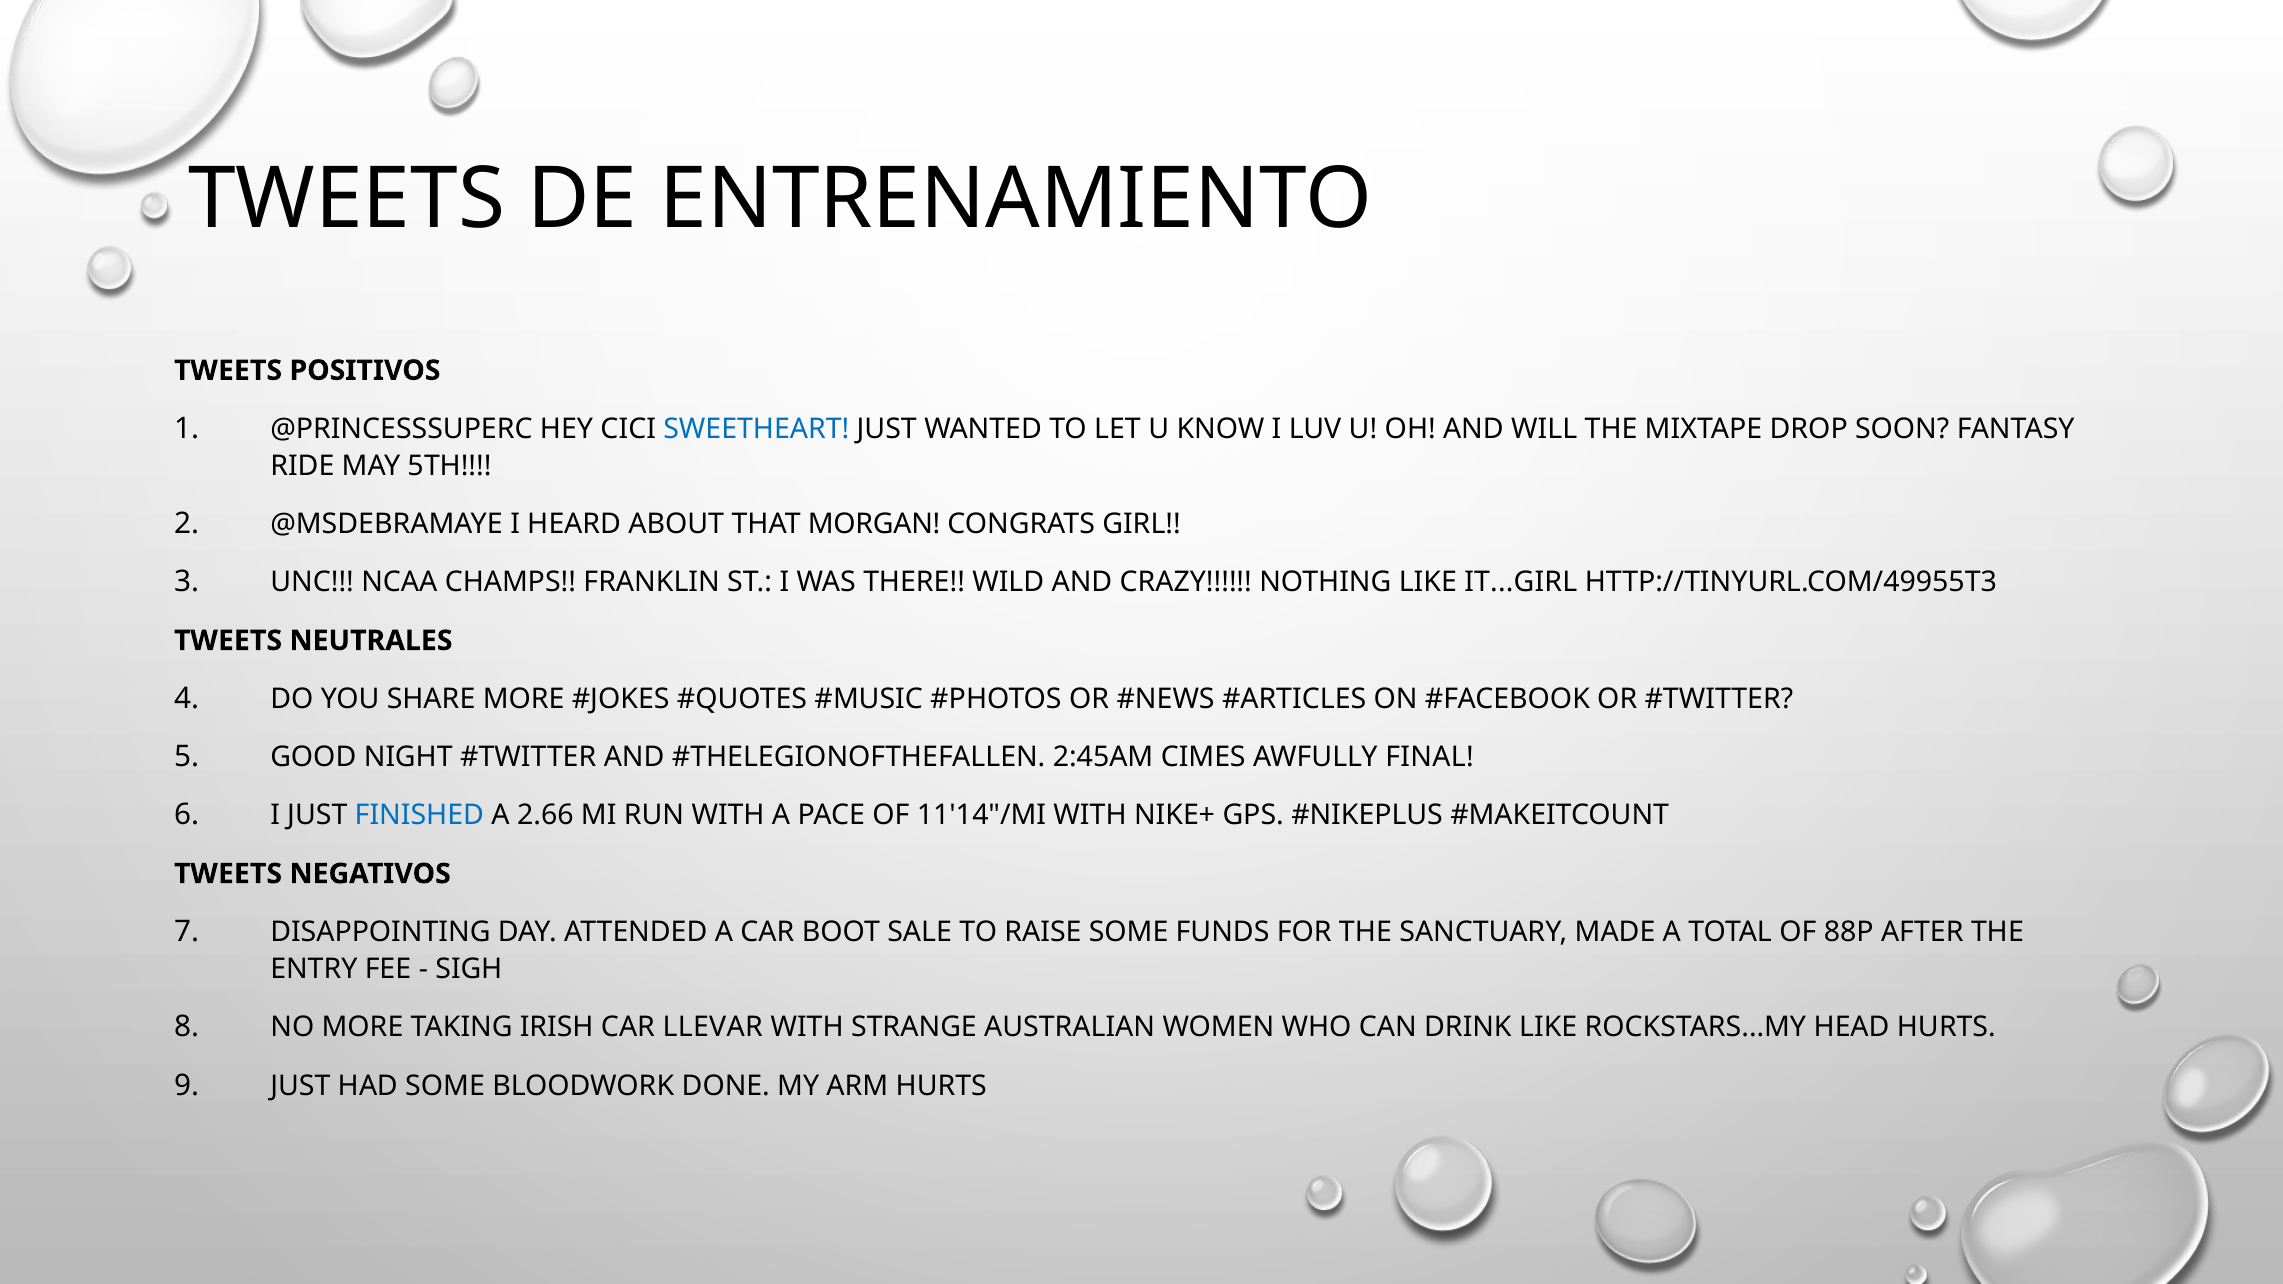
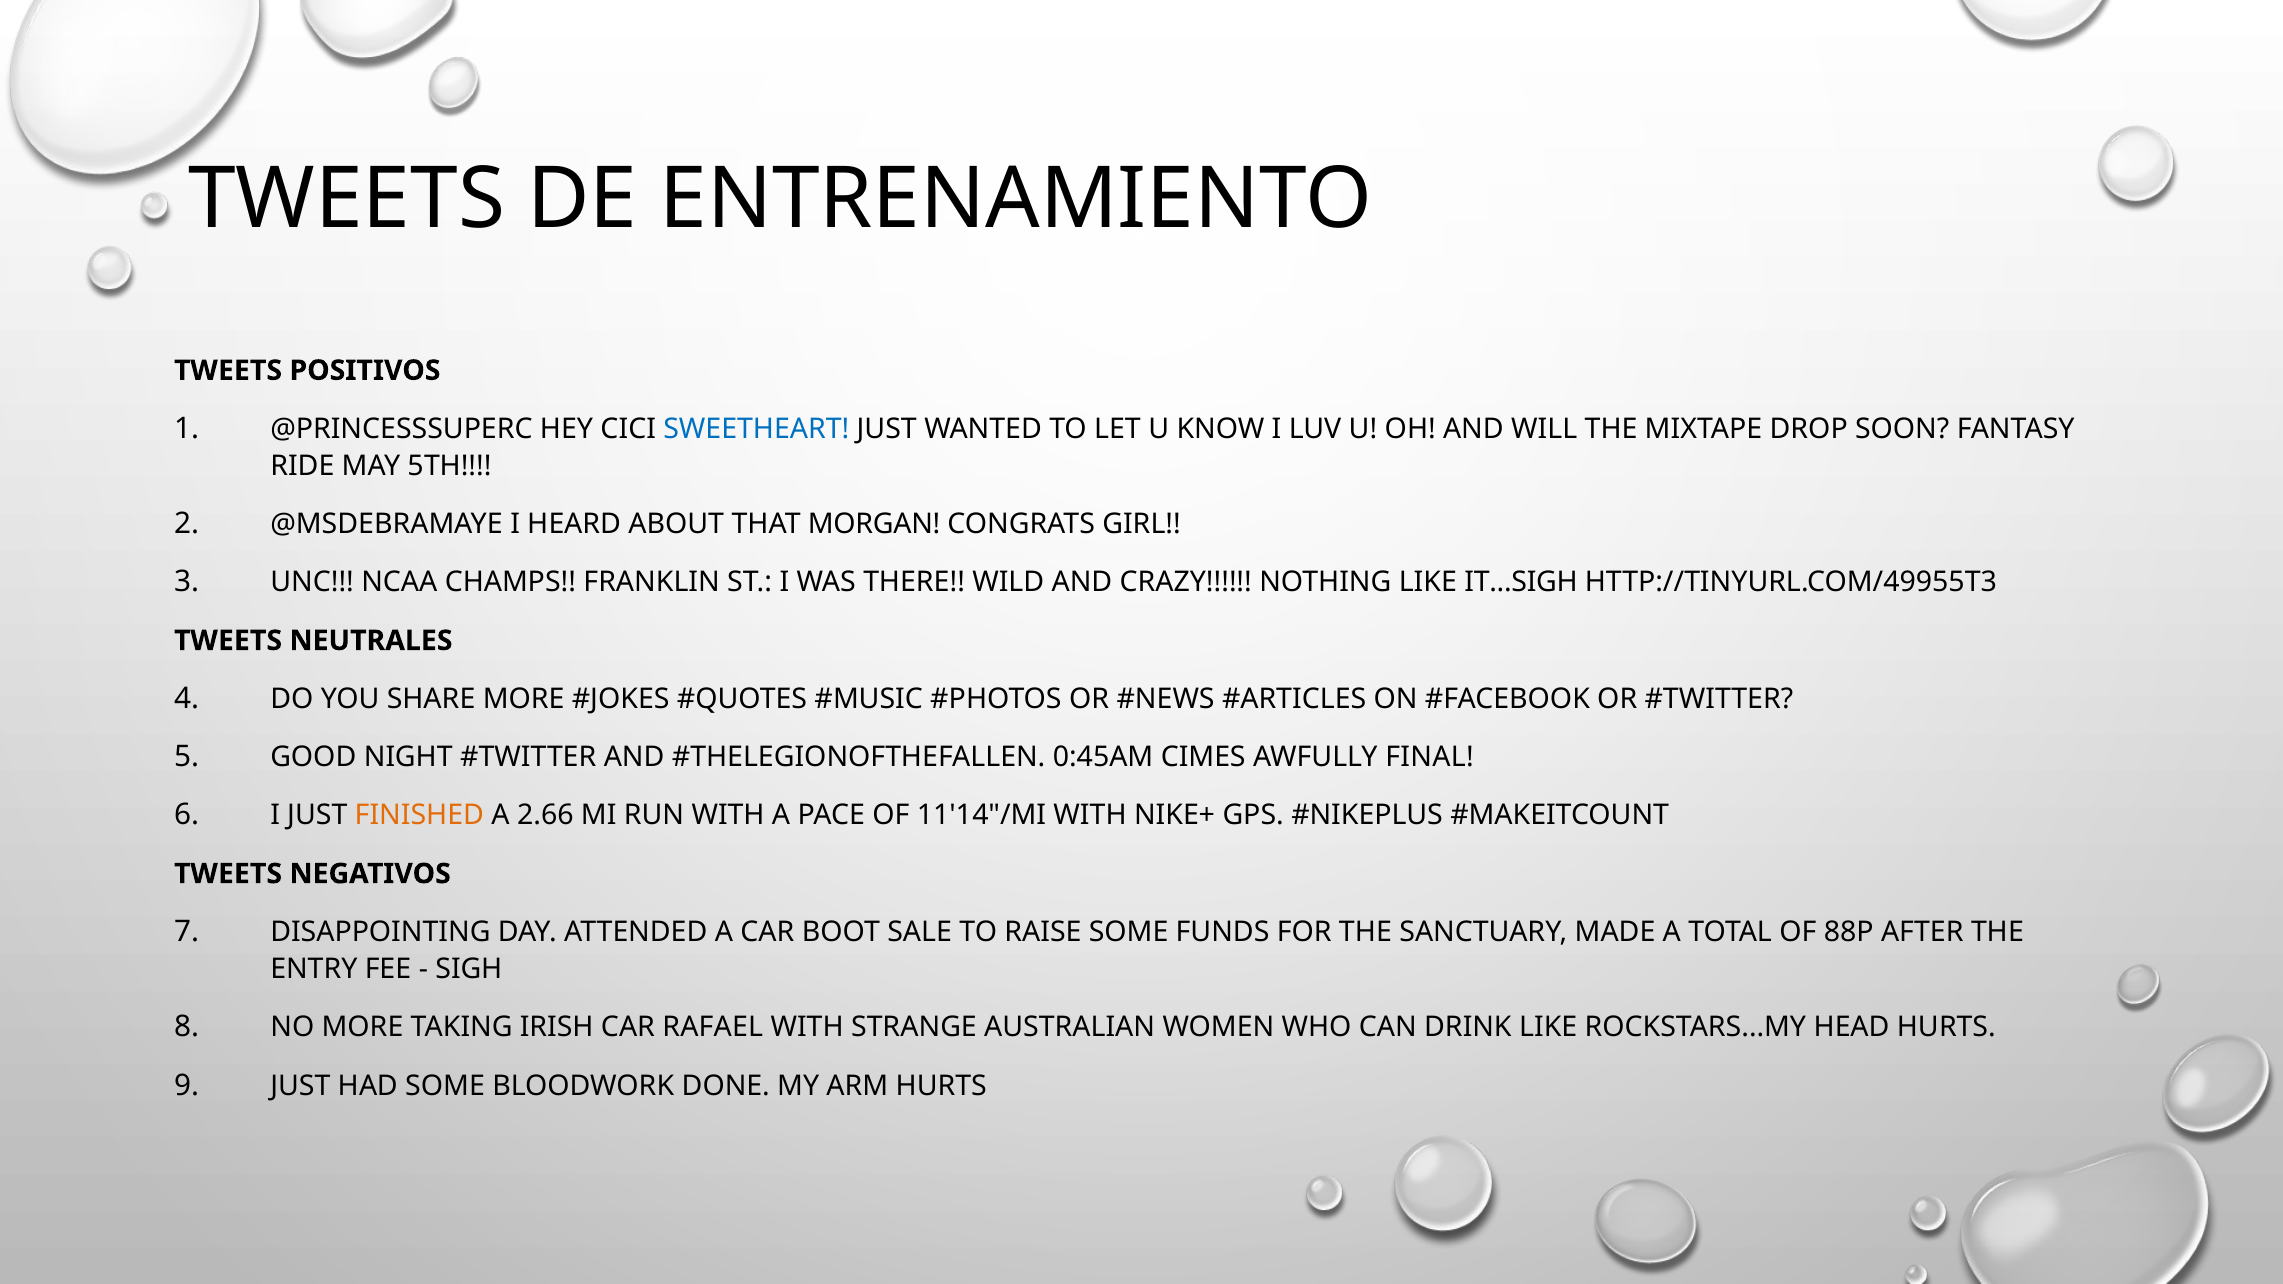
IT...GIRL: IT...GIRL -> IT...SIGH (1521, 582)
2:45AM: 2:45AM -> 0:45AM (1103, 757)
FINISHED colour: blue -> orange (419, 816)
LLEVAR: LLEVAR -> RAFAEL (713, 1028)
